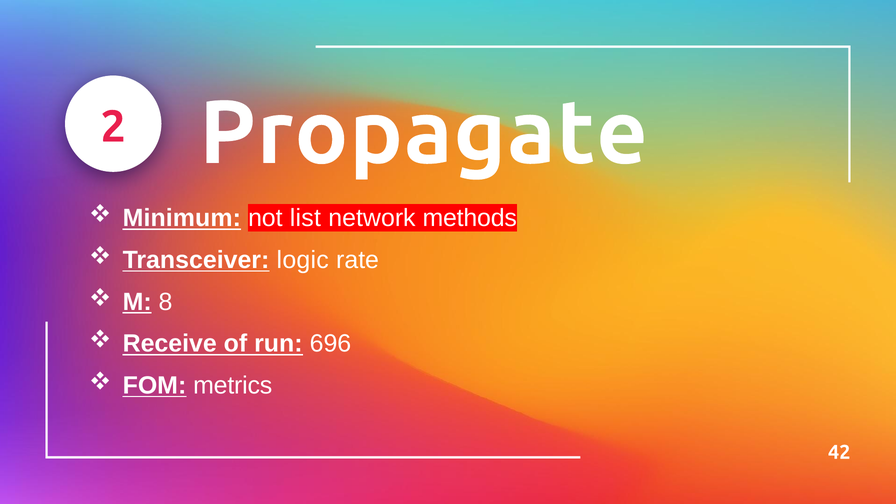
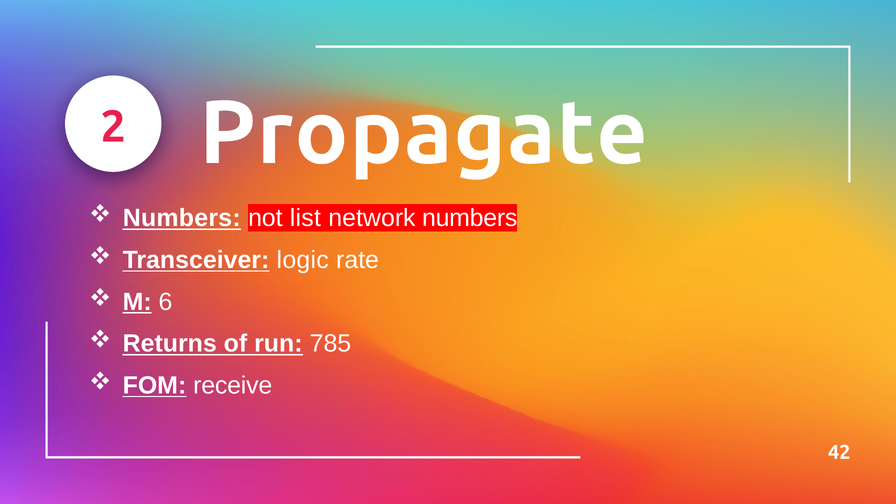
Minimum: Minimum -> Numbers (182, 218)
network methods: methods -> numbers (470, 218)
8: 8 -> 6 (165, 302)
Receive: Receive -> Returns (170, 344)
696: 696 -> 785 (330, 344)
metrics: metrics -> receive (233, 386)
